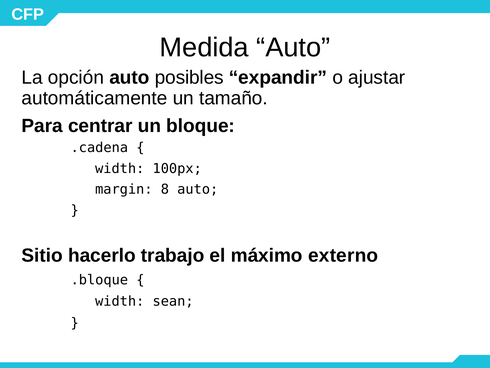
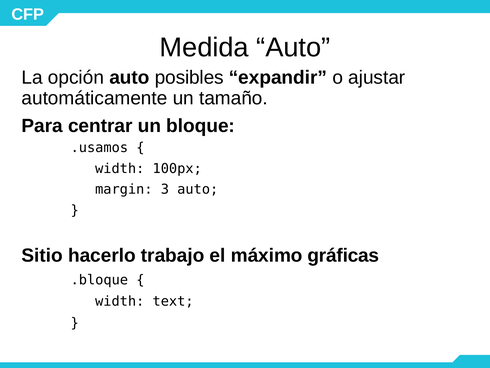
.cadena: .cadena -> .usamos (99, 148)
8: 8 -> 3 (165, 189)
externo: externo -> gráficas (343, 255)
sean: sean -> text (173, 301)
